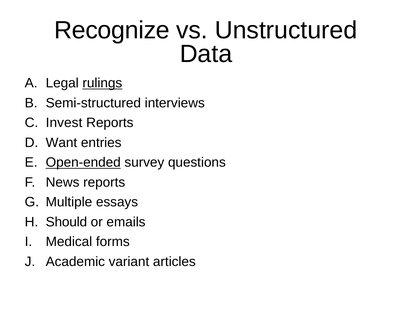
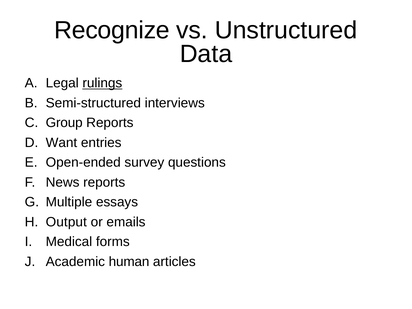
Invest: Invest -> Group (64, 123)
Open-ended underline: present -> none (83, 162)
Should: Should -> Output (66, 222)
variant: variant -> human (129, 262)
